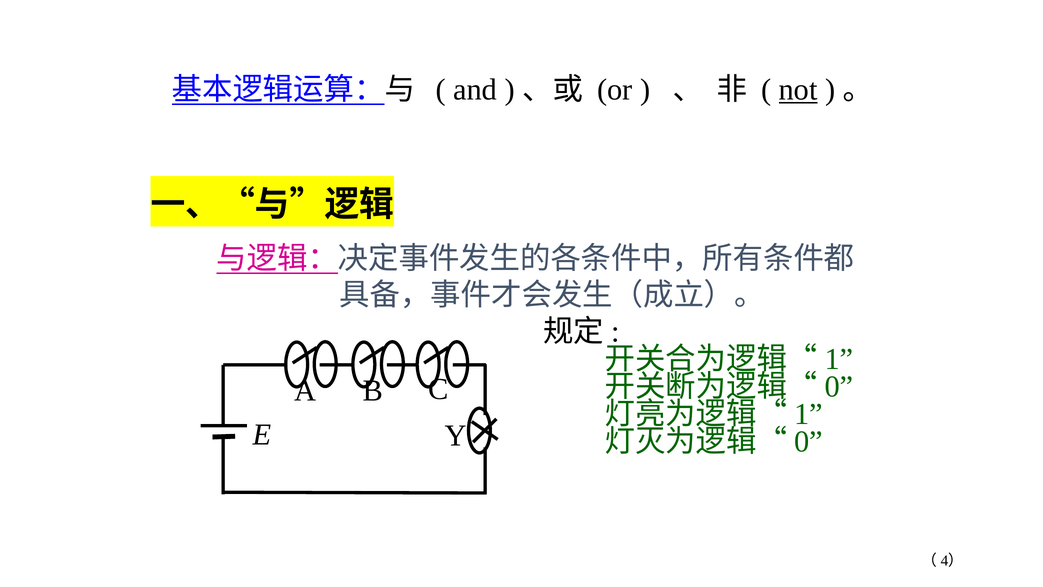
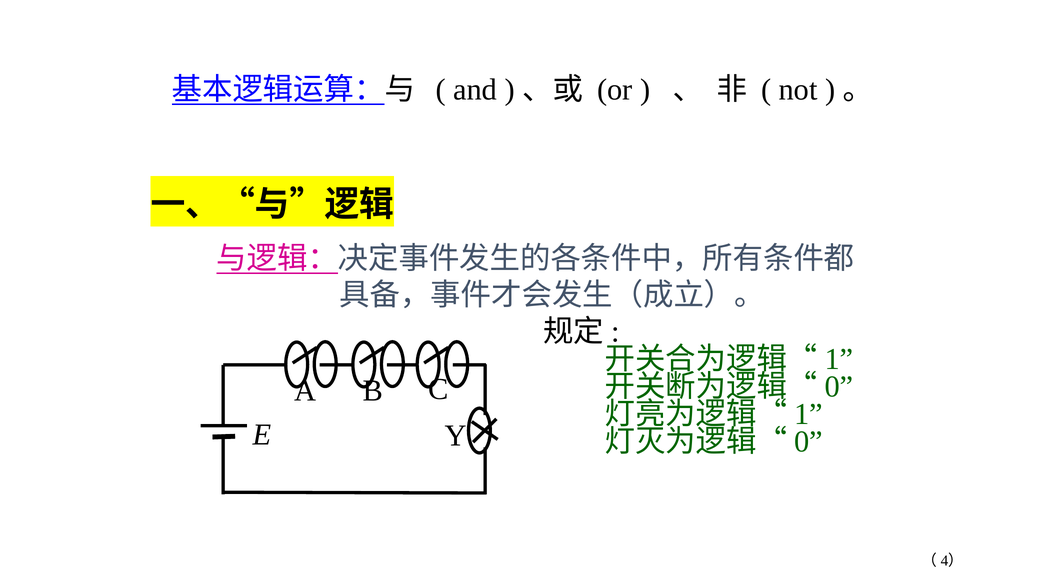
not underline: present -> none (798, 90)
